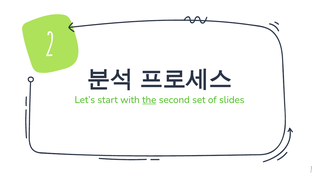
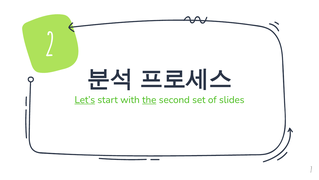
Let’s underline: none -> present (85, 99)
